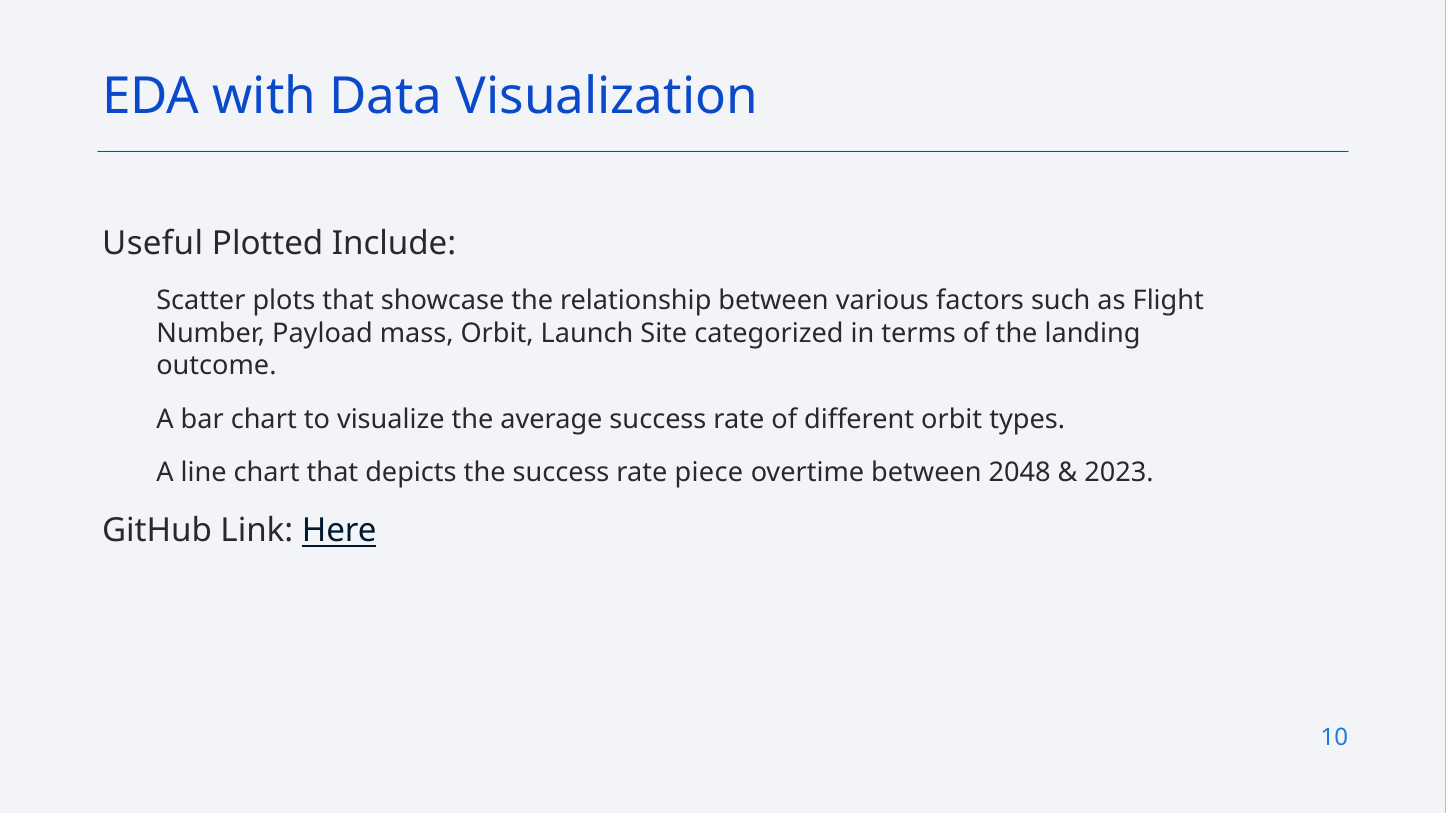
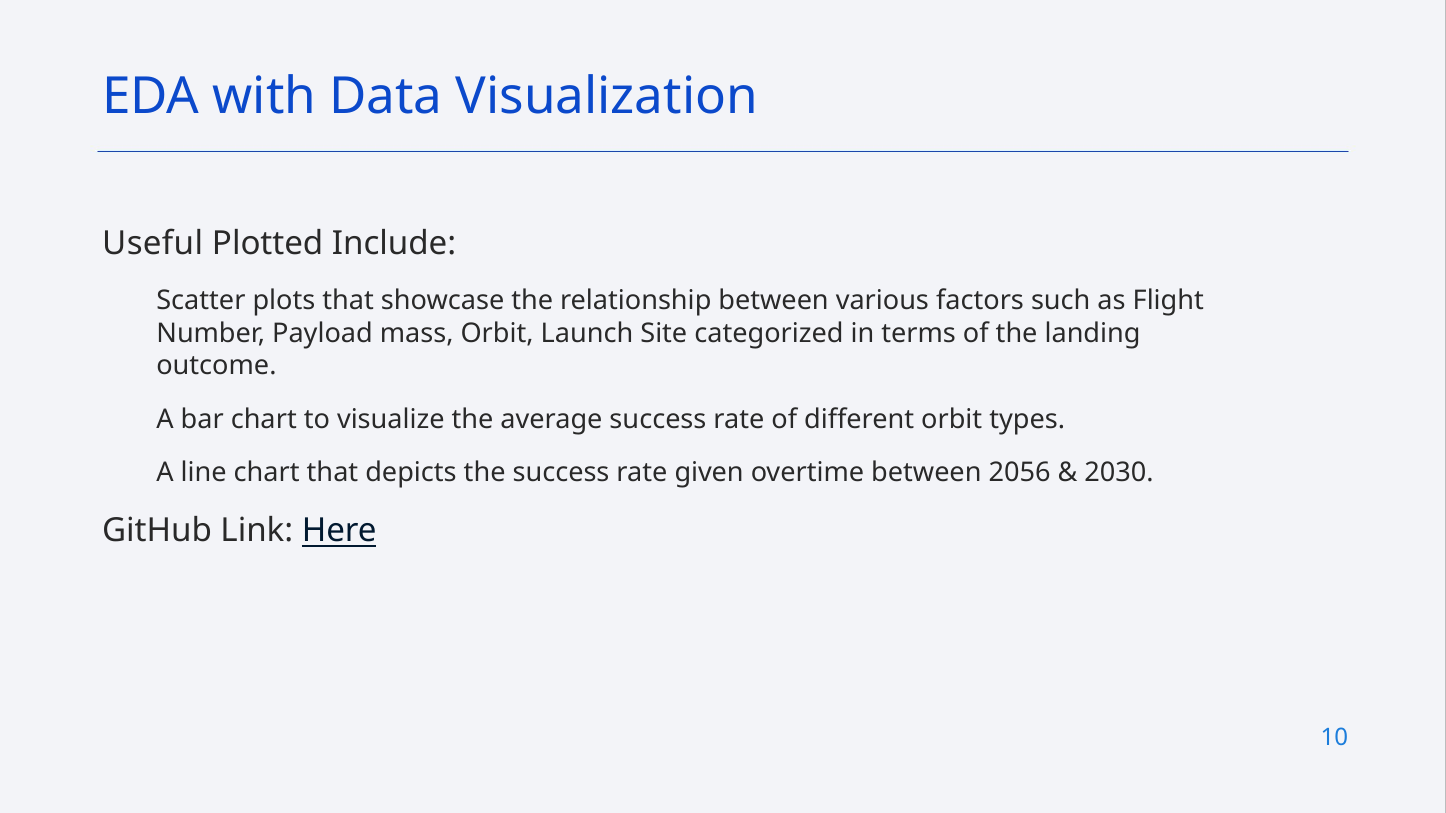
piece: piece -> given (709, 473)
2048: 2048 -> 2056 (1020, 473)
2023: 2023 -> 2030 (1119, 473)
